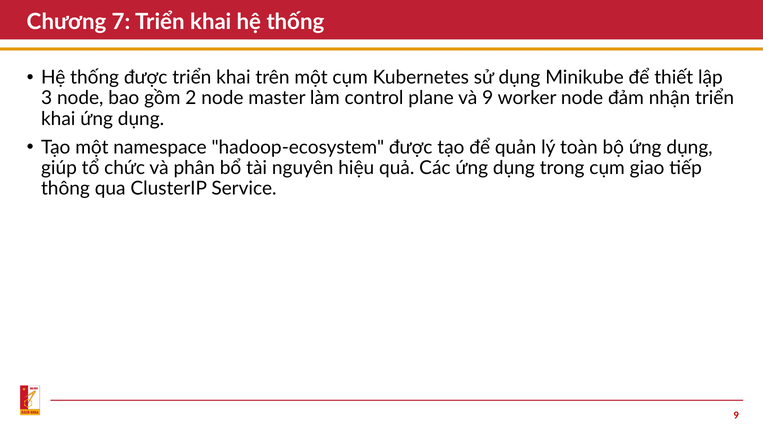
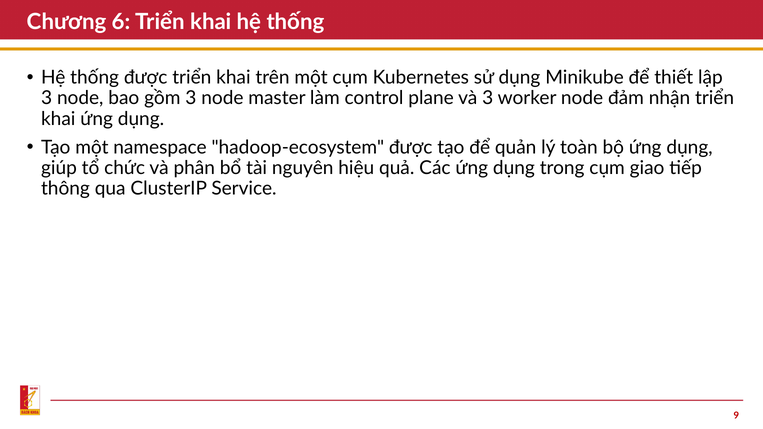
7: 7 -> 6 (121, 22)
gồm 2: 2 -> 3 (191, 98)
và 9: 9 -> 3 (488, 98)
